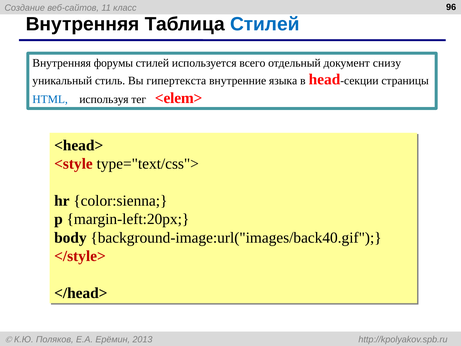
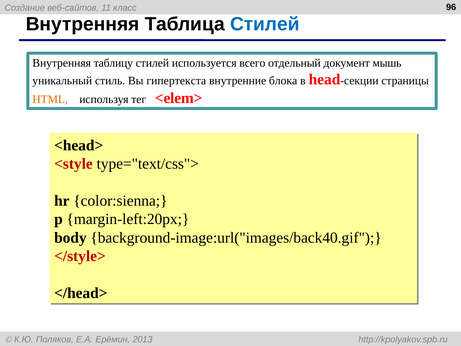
форумы: форумы -> таблицу (113, 63)
снизу: снизу -> мышь (387, 63)
языка: языка -> блока (283, 81)
HTML colour: blue -> orange (50, 99)
